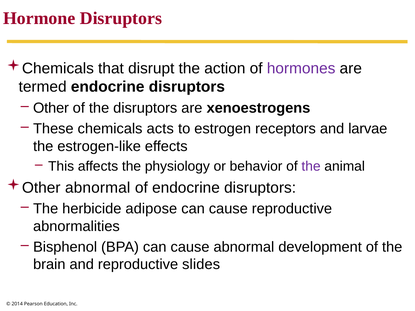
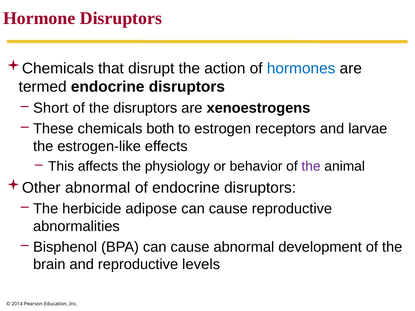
hormones colour: purple -> blue (301, 68)
Other: Other -> Short (51, 108)
acts: acts -> both (160, 129)
slides: slides -> levels (201, 265)
